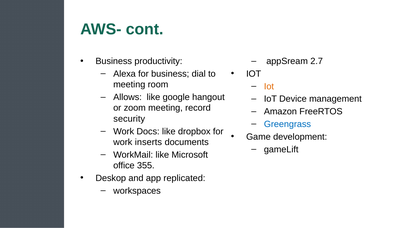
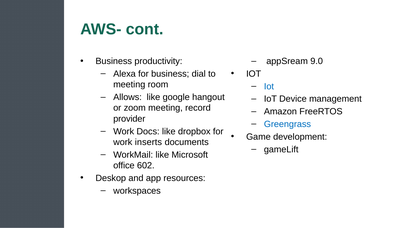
2.7: 2.7 -> 9.0 (317, 61)
Iot colour: orange -> blue (269, 87)
security: security -> provider (129, 119)
355: 355 -> 602 (146, 166)
replicated: replicated -> resources (184, 178)
